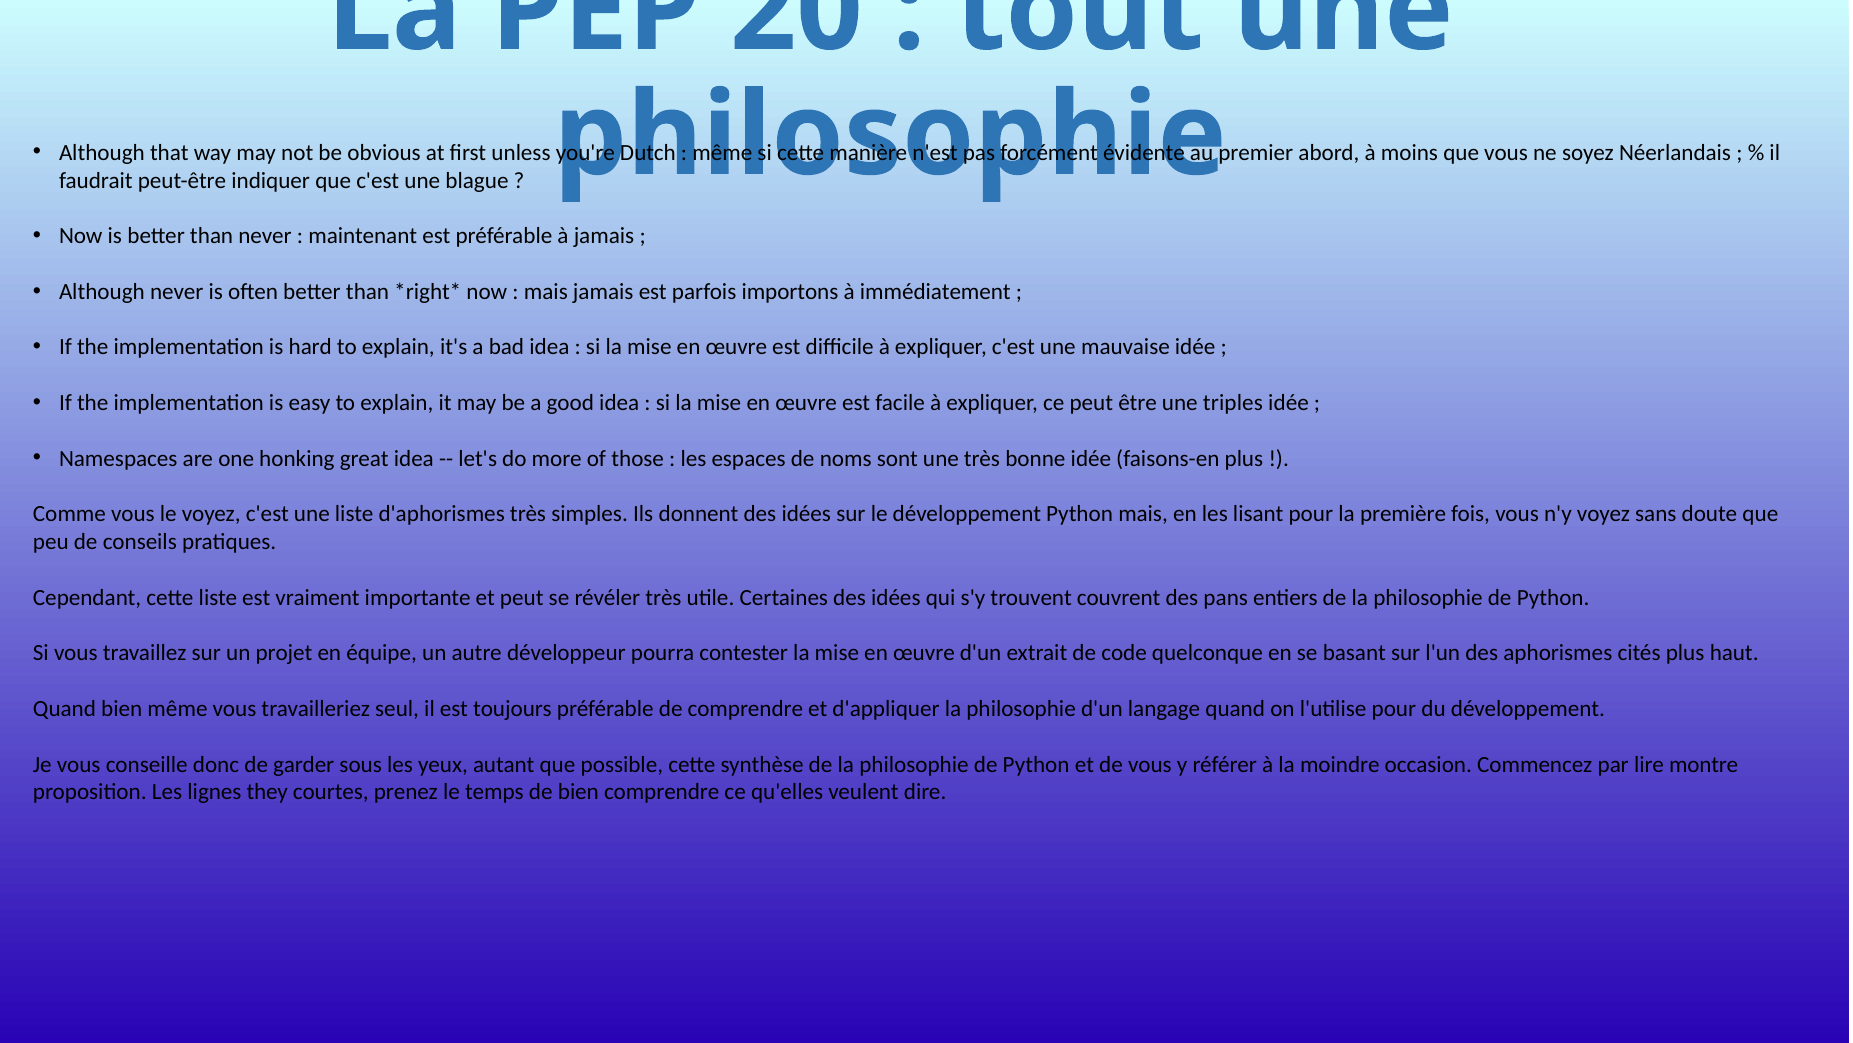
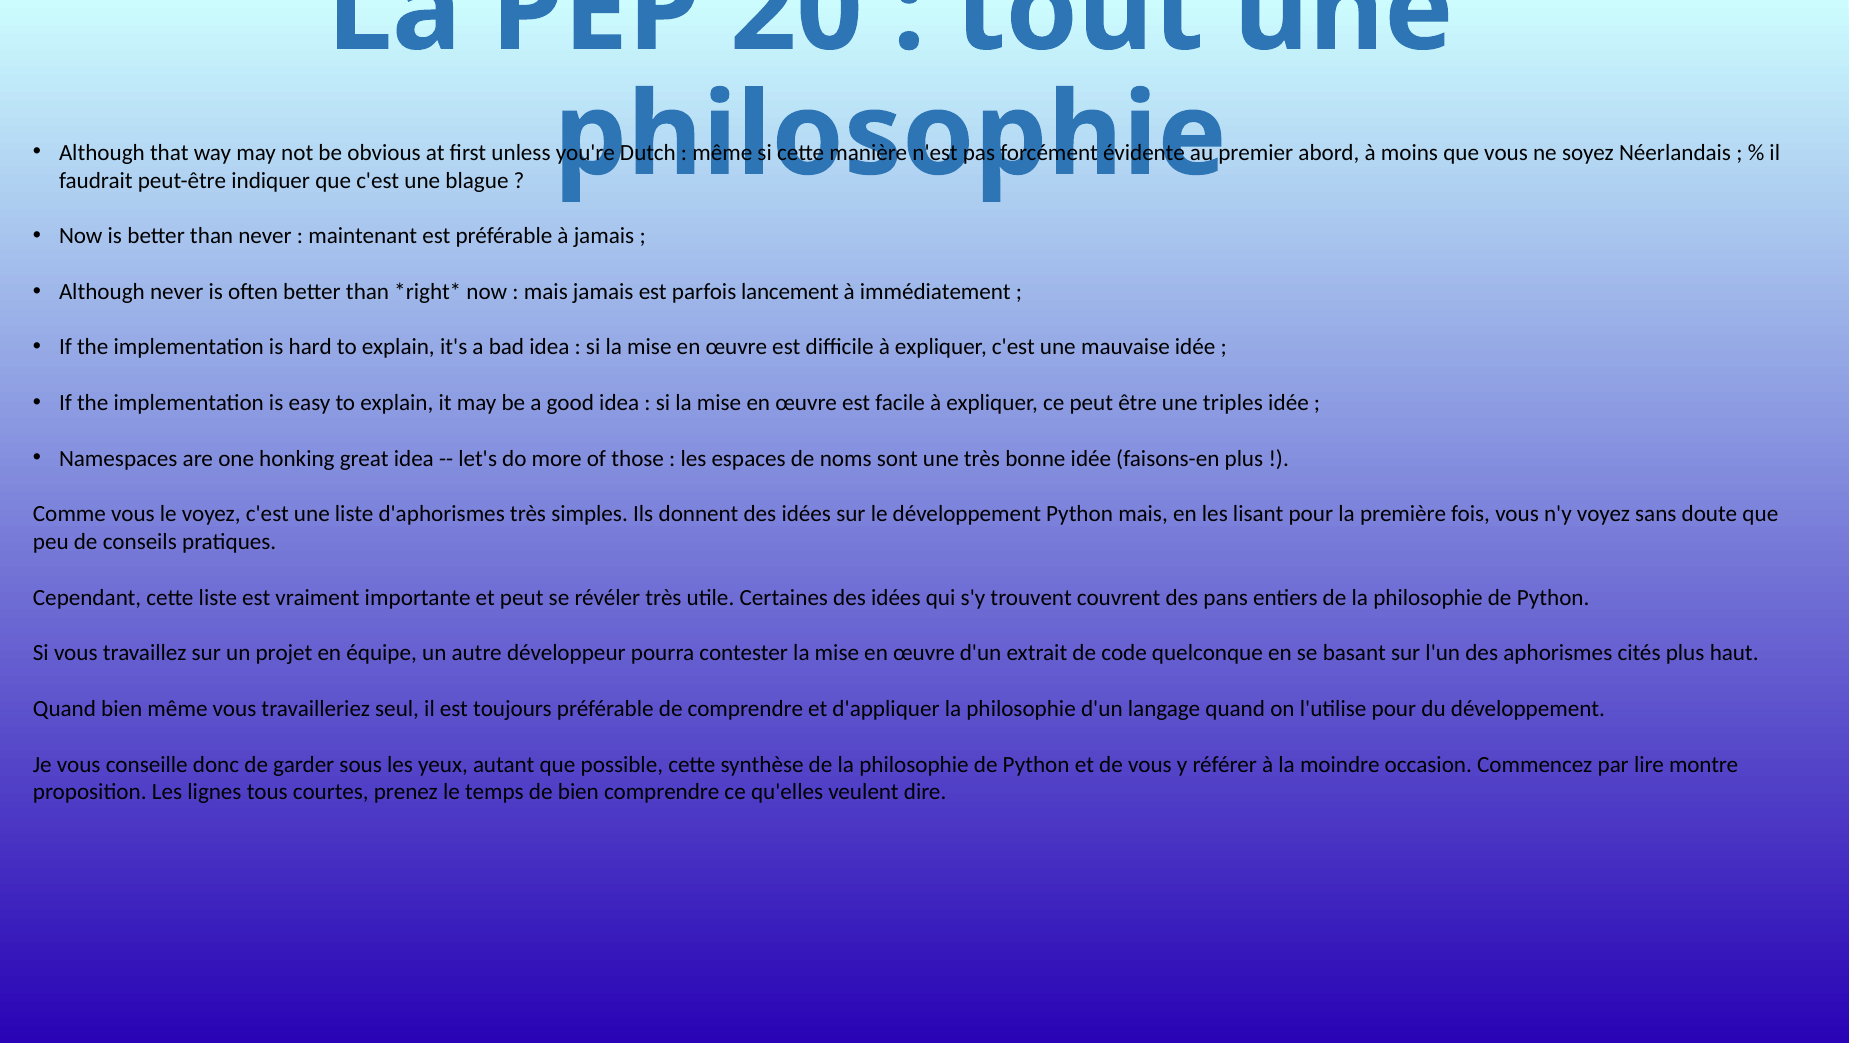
importons: importons -> lancement (790, 291)
they: they -> tous (267, 792)
